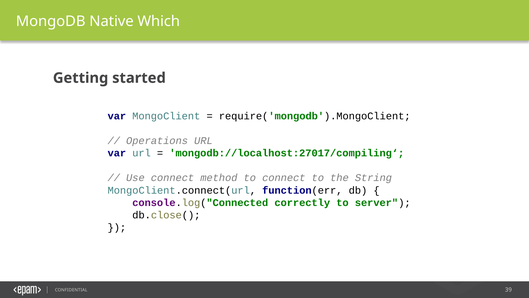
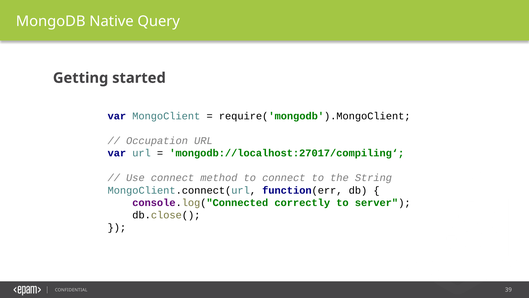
Which: Which -> Query (159, 21)
Operations: Operations -> Occupation (157, 141)
